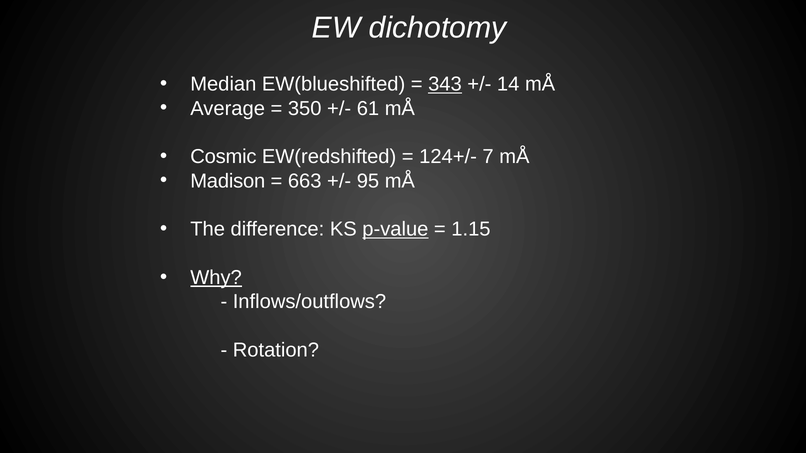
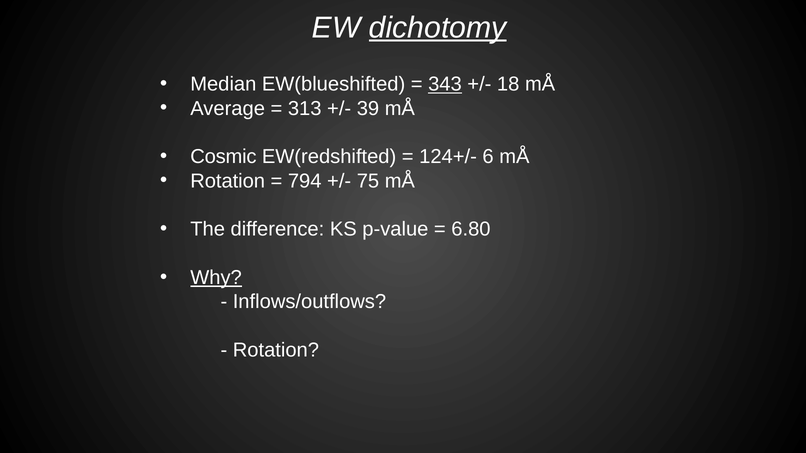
dichotomy underline: none -> present (438, 28)
14: 14 -> 18 (508, 84)
350: 350 -> 313 (305, 108)
61: 61 -> 39 (368, 108)
7: 7 -> 6 (488, 157)
Madison: Madison -> Rotation (228, 181)
663: 663 -> 794 (305, 181)
95: 95 -> 75 (368, 181)
p-value underline: present -> none (395, 229)
1.15: 1.15 -> 6.80 (471, 229)
